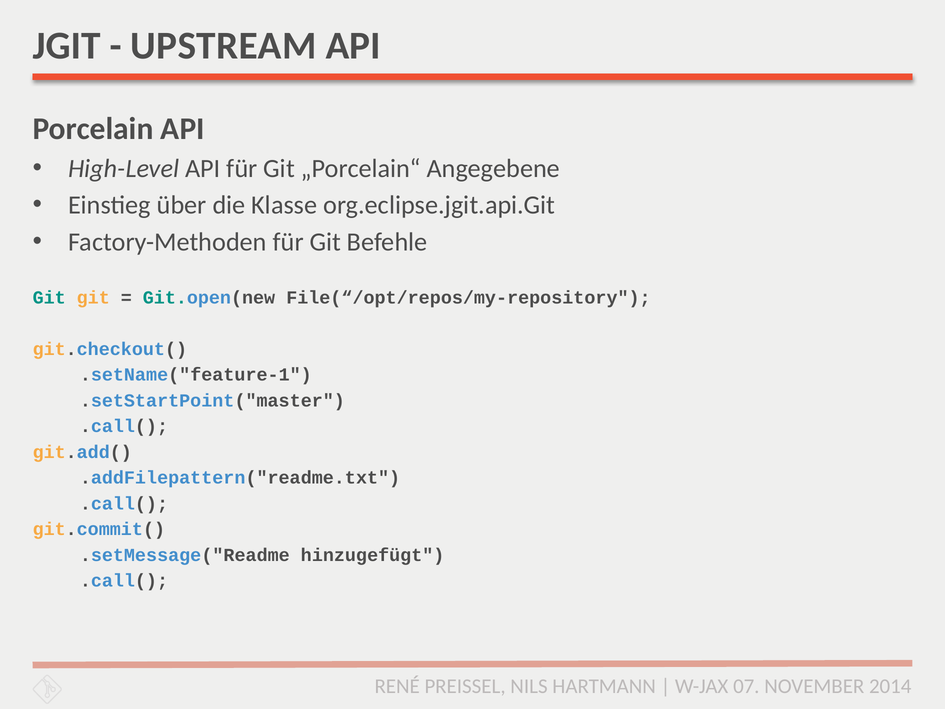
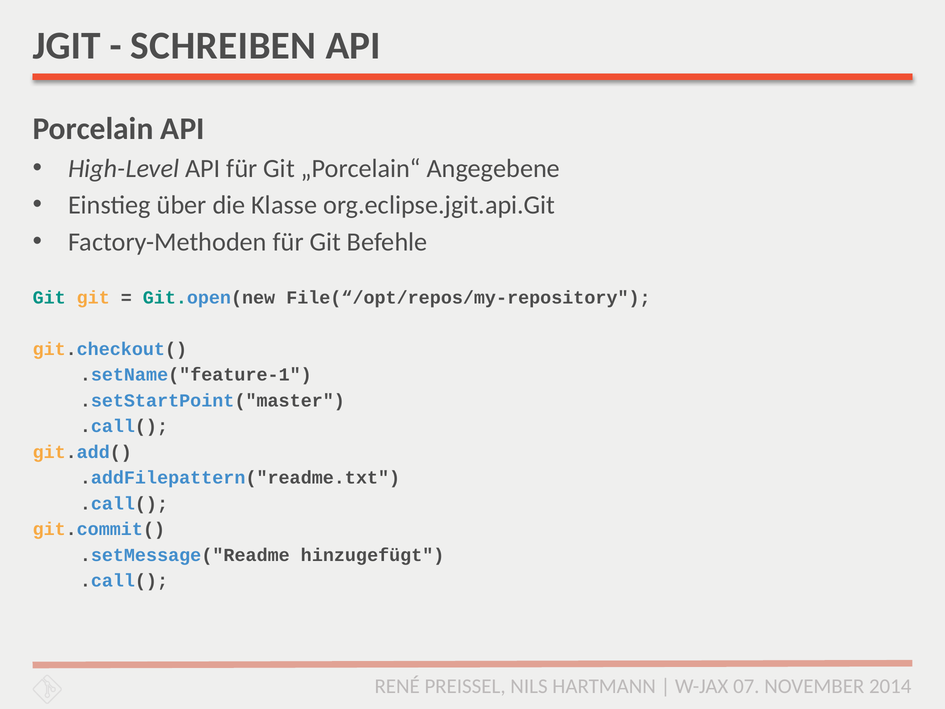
UPSTREAM: UPSTREAM -> SCHREIBEN (223, 46)
